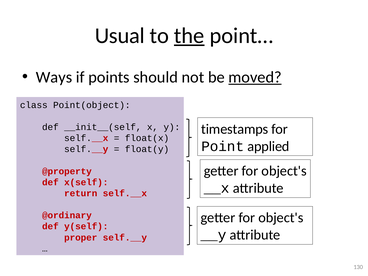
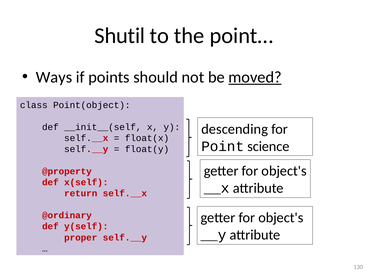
Usual: Usual -> Shutil (120, 36)
the underline: present -> none (189, 36)
timestamps: timestamps -> descending (235, 129)
applied: applied -> science (268, 146)
